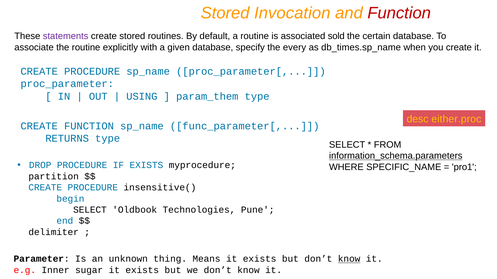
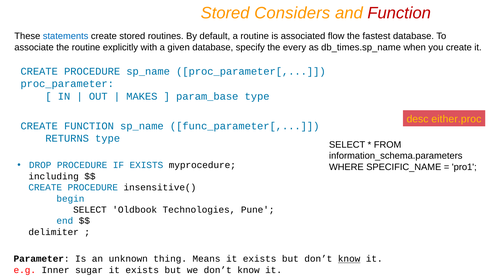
Invocation: Invocation -> Considers (292, 13)
statements colour: purple -> blue (66, 36)
sold: sold -> flow (336, 36)
certain: certain -> fastest (376, 36)
USING: USING -> MAKES (142, 96)
param_them: param_them -> param_base (207, 96)
information_schema.parameters underline: present -> none (396, 156)
partition: partition -> including (54, 177)
